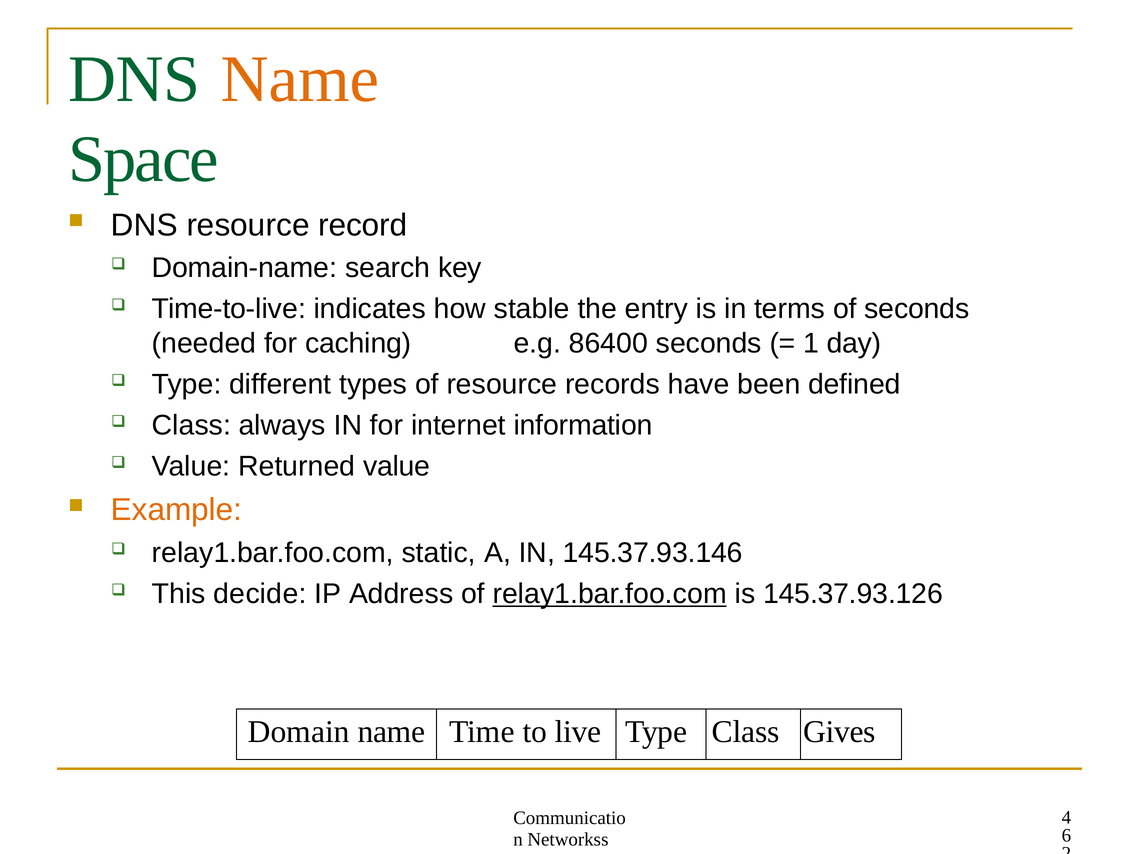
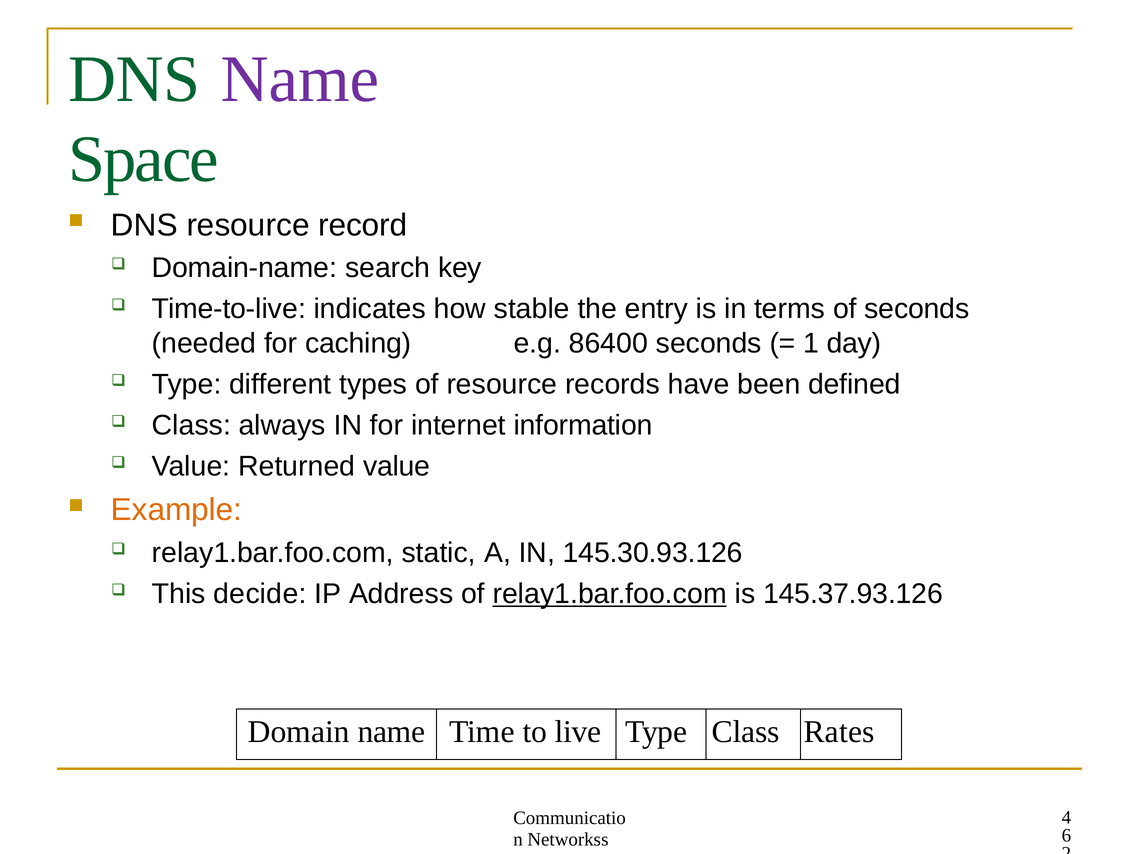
Name colour: orange -> purple (300, 80)
145.37.93.146: 145.37.93.146 -> 145.30.93.126 (653, 553)
Gives: Gives -> Rates (839, 732)
